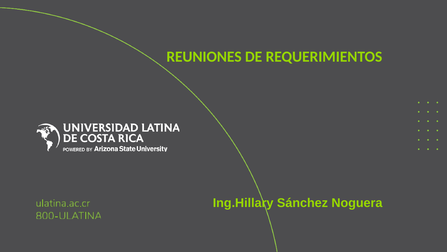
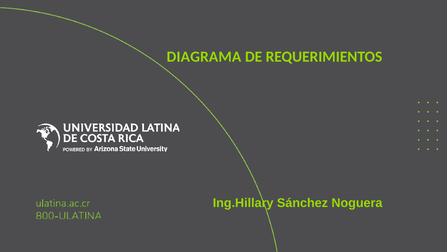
REUNIONES: REUNIONES -> DIAGRAMA (204, 56)
